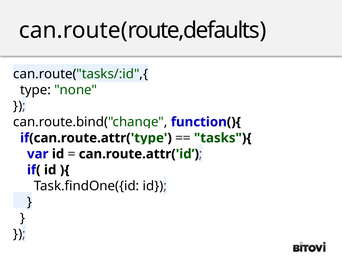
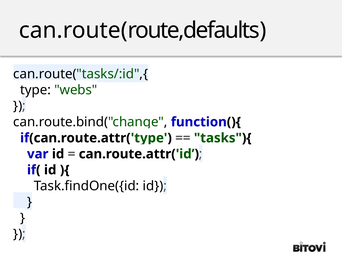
none: none -> webs (76, 90)
